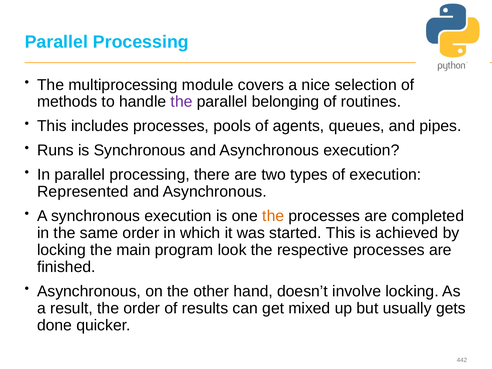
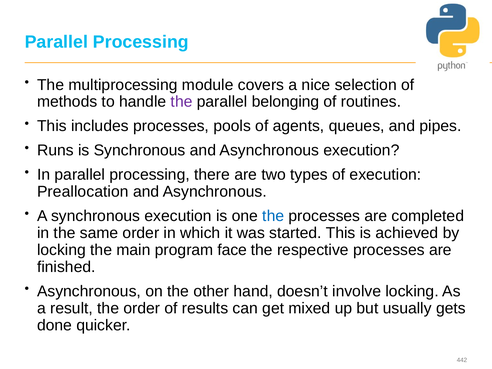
Represented: Represented -> Preallocation (83, 192)
the colour: orange -> blue (273, 216)
look: look -> face (232, 250)
